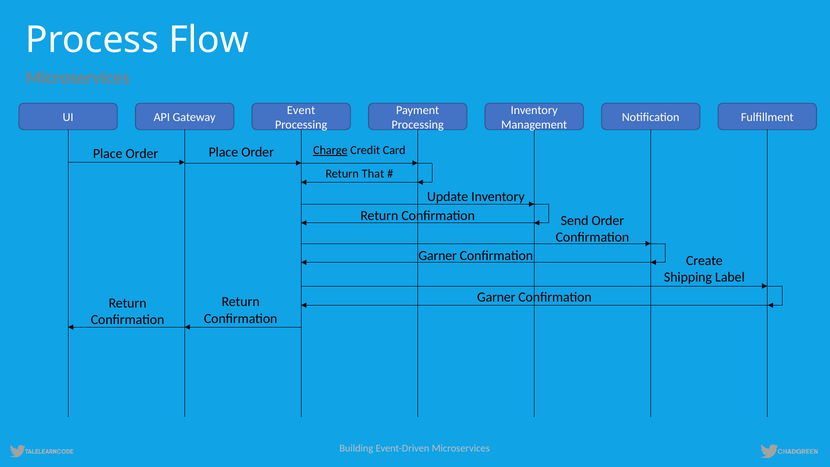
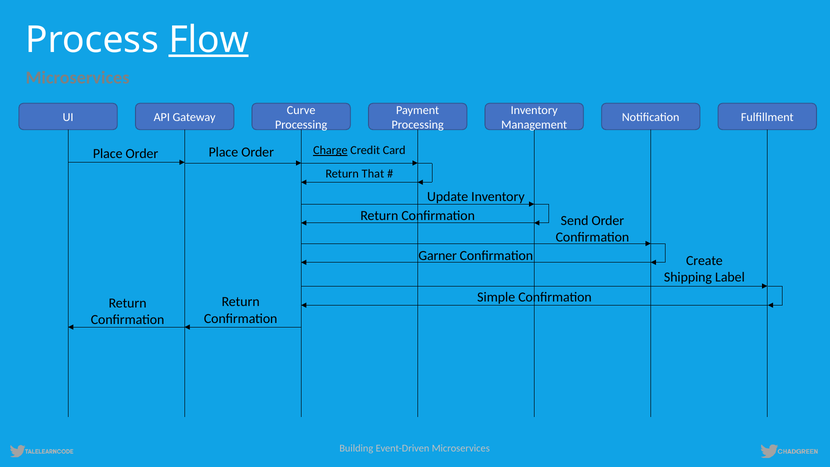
Flow underline: none -> present (209, 40)
Event: Event -> Curve (301, 110)
Garner: Garner -> Simple (496, 297)
